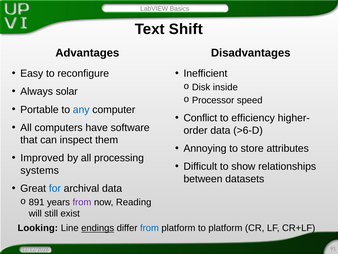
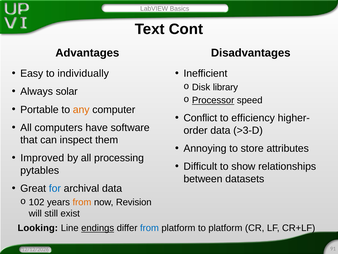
Shift: Shift -> Cont (186, 29)
reconfigure: reconfigure -> individually (83, 73)
inside: inside -> library (225, 87)
Processor underline: none -> present (213, 100)
any colour: blue -> orange (81, 109)
>6-D: >6-D -> >3-D (248, 130)
systems: systems -> pytables (40, 170)
891: 891 -> 102 (37, 202)
from colour: purple -> orange (82, 202)
Reading: Reading -> Revision (134, 202)
